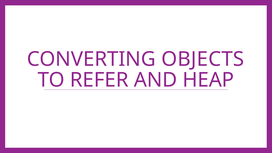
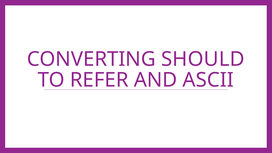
OBJECTS: OBJECTS -> SHOULD (203, 59)
HEAP: HEAP -> ASCII (208, 80)
